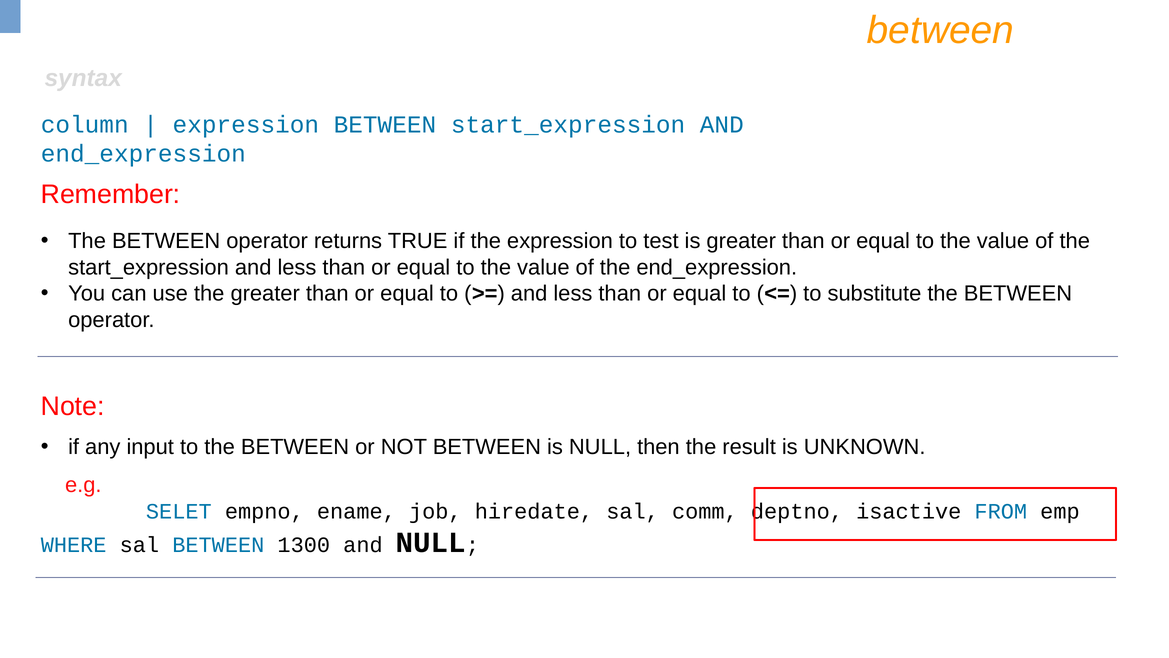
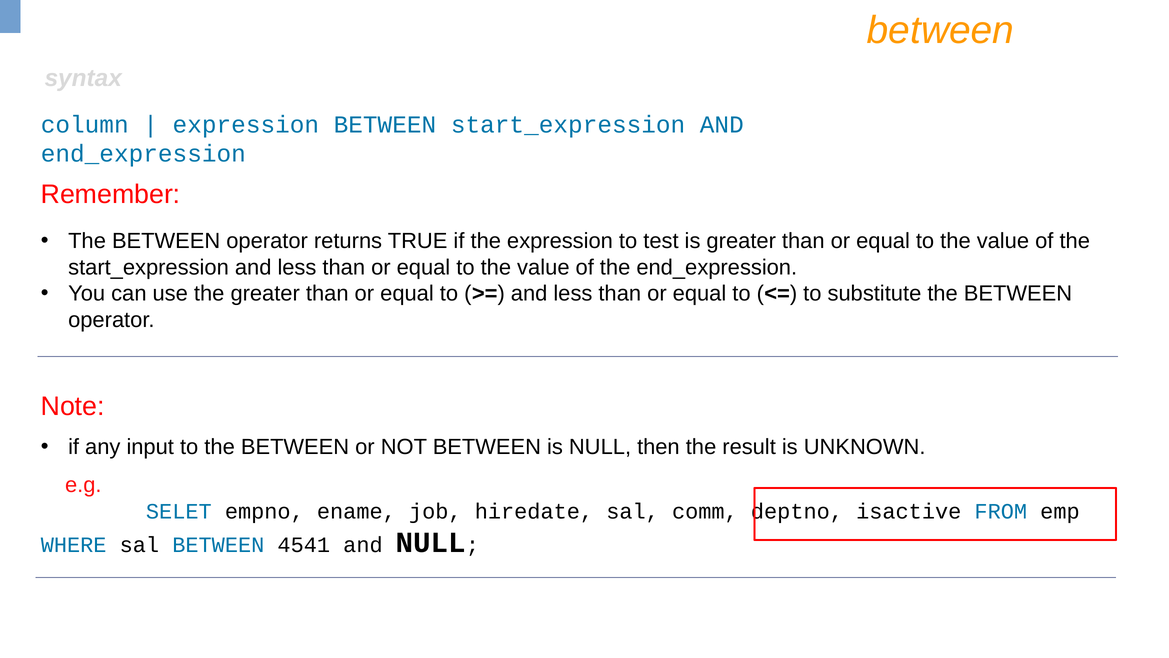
1300: 1300 -> 4541 (304, 545)
